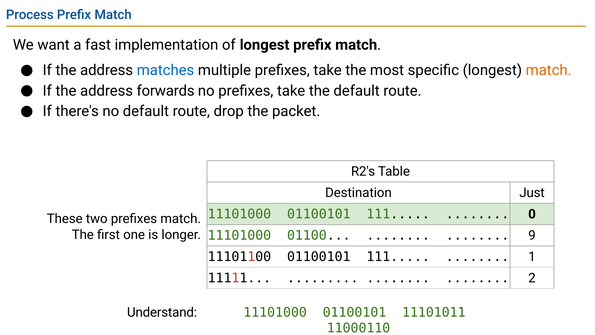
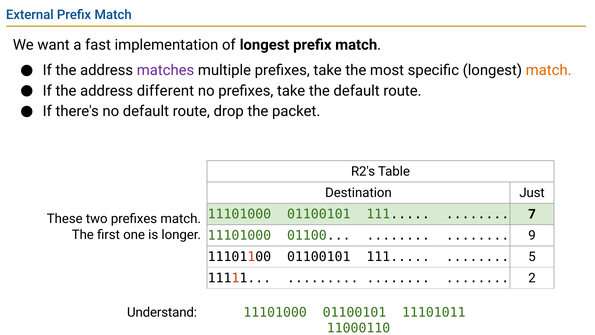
Process: Process -> External (30, 15)
matches colour: blue -> purple (166, 70)
forwards: forwards -> different (165, 91)
0: 0 -> 7 (532, 214)
1: 1 -> 5 (532, 256)
